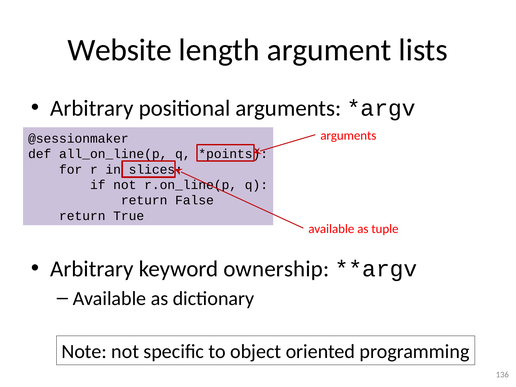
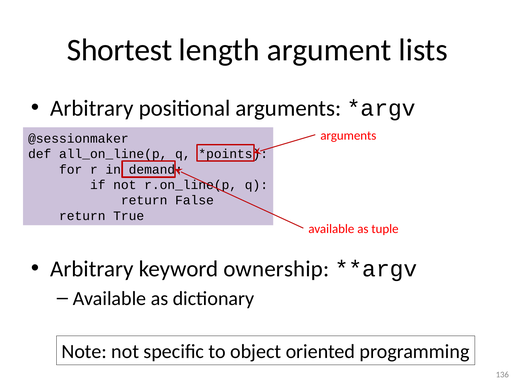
Website: Website -> Shortest (120, 50)
slices: slices -> demand (156, 169)
